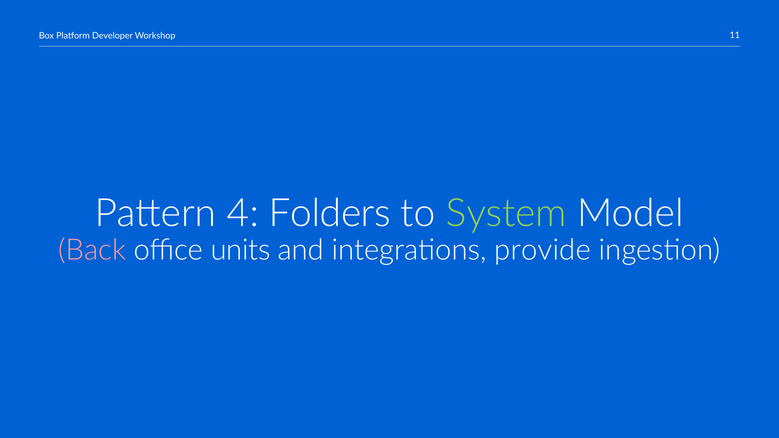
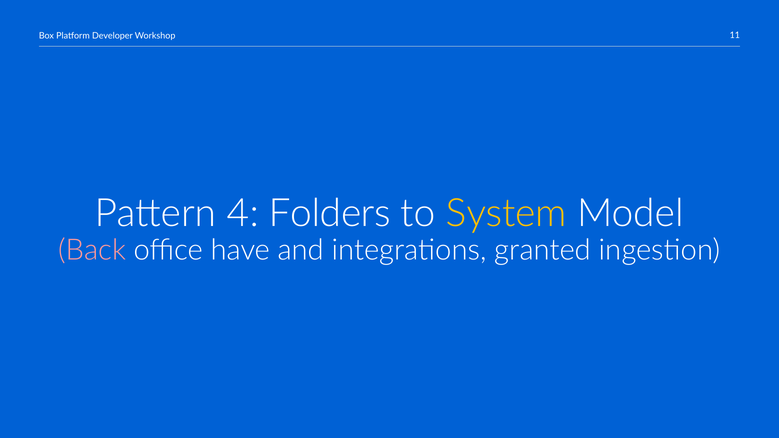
System colour: light green -> yellow (506, 213)
units: units -> have (241, 250)
provide: provide -> granted (543, 250)
